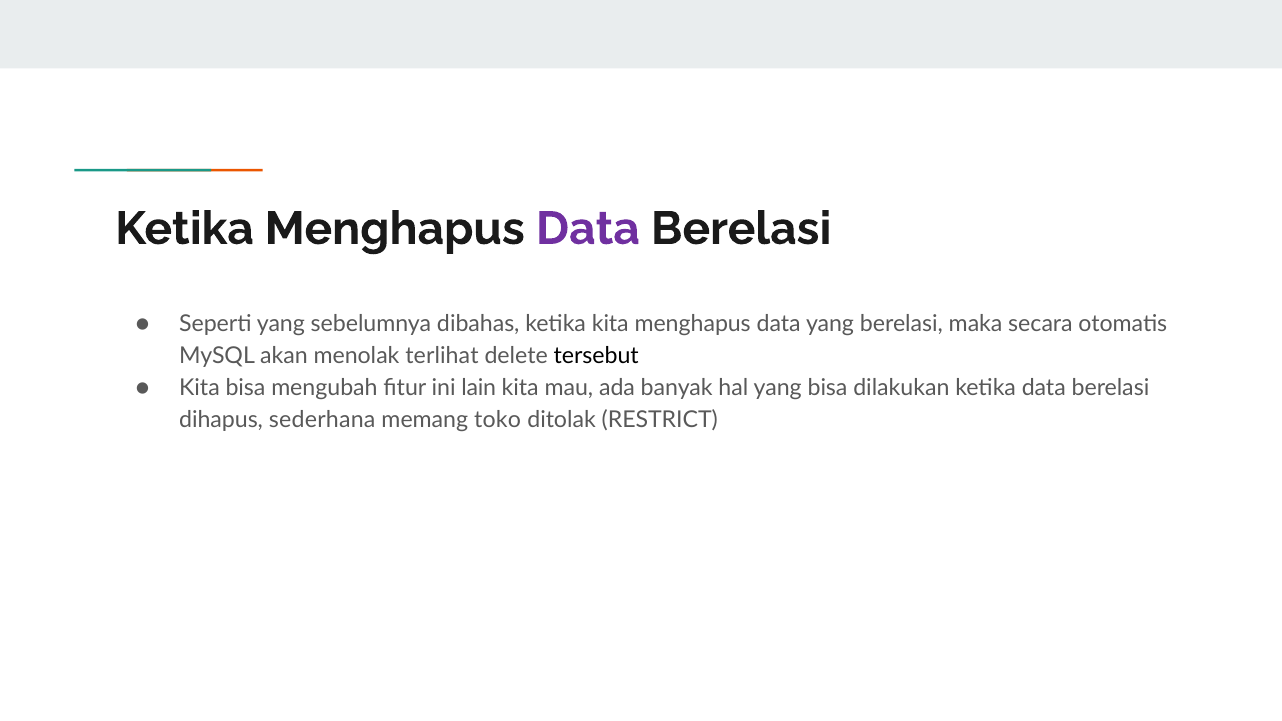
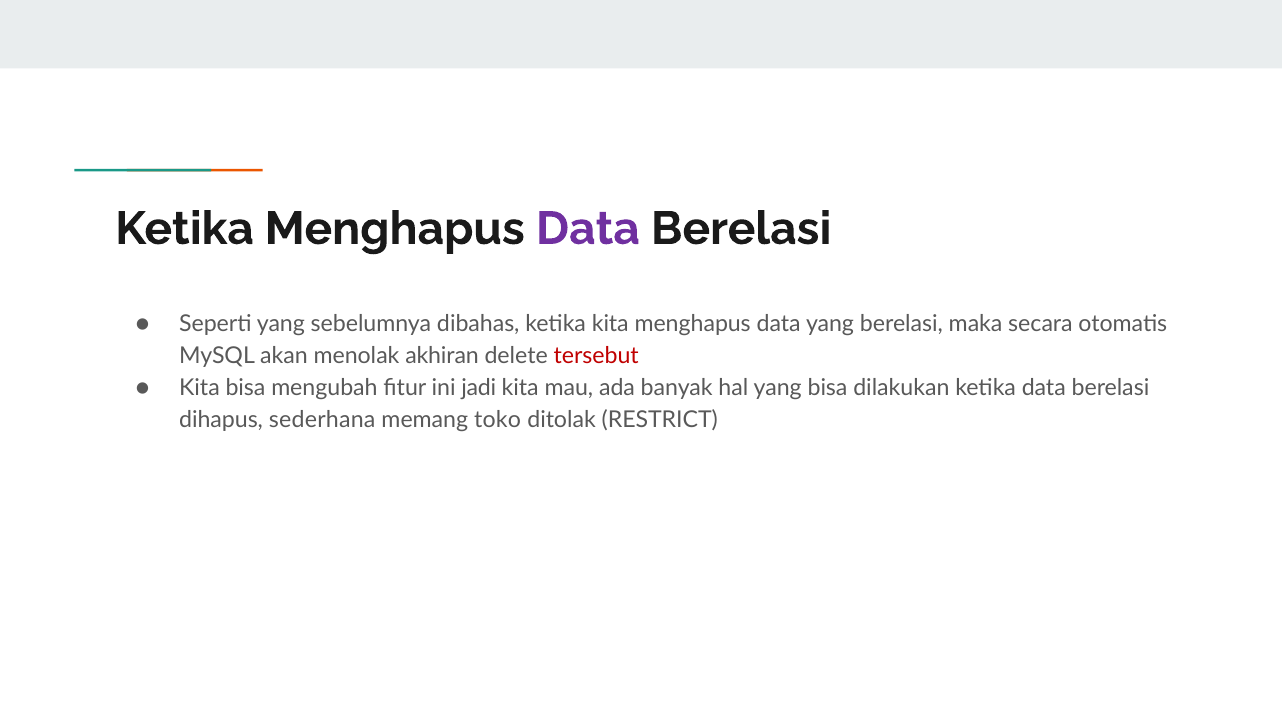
terlihat: terlihat -> akhiran (442, 356)
tersebut colour: black -> red (596, 356)
lain: lain -> jadi (479, 388)
